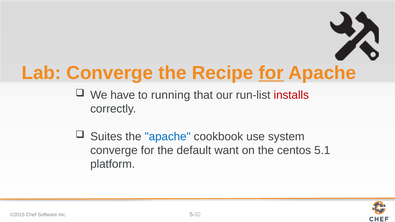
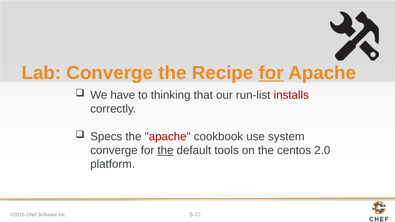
running: running -> thinking (171, 95)
Suites: Suites -> Specs (106, 137)
apache colour: blue -> red (168, 137)
the underline: none -> present (165, 150)
want: want -> tools (227, 150)
5.1: 5.1 -> 2.0 (322, 150)
